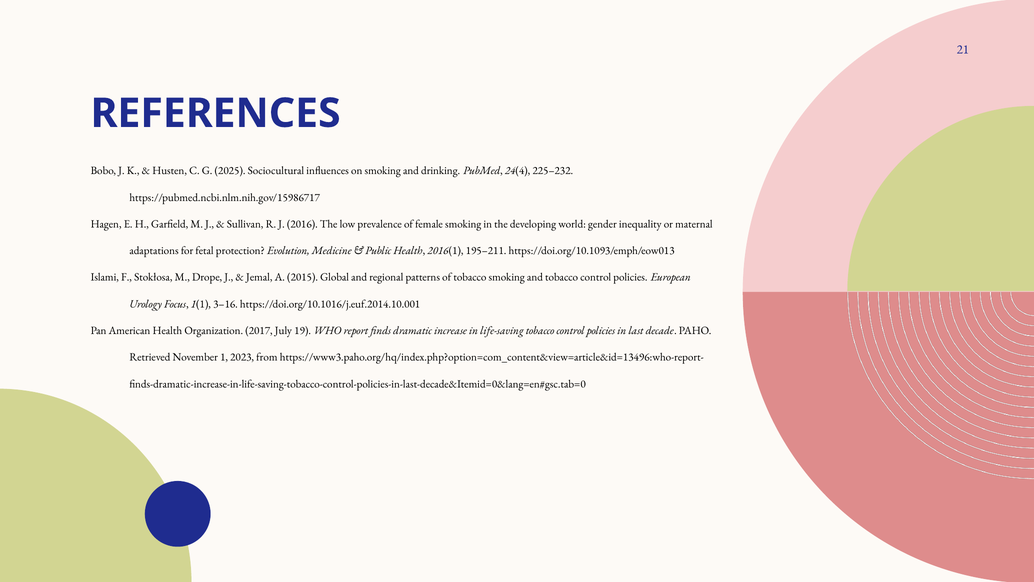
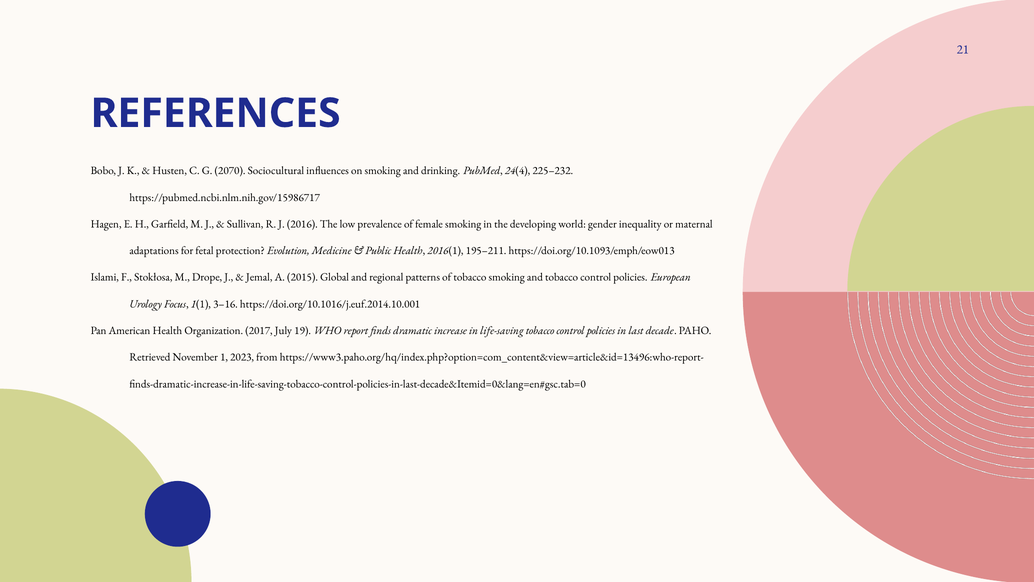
2025: 2025 -> 2070 (230, 171)
